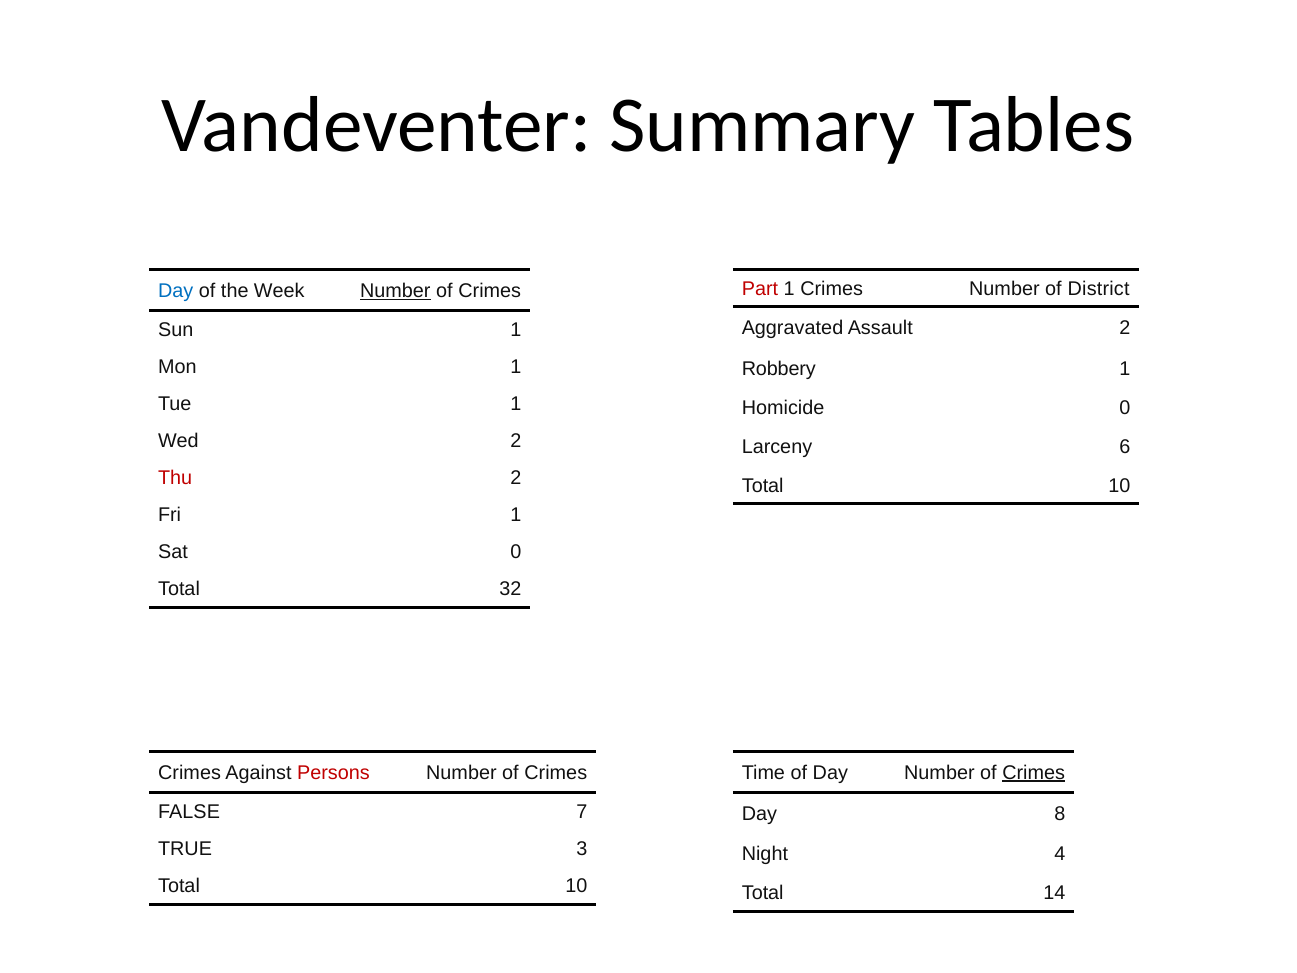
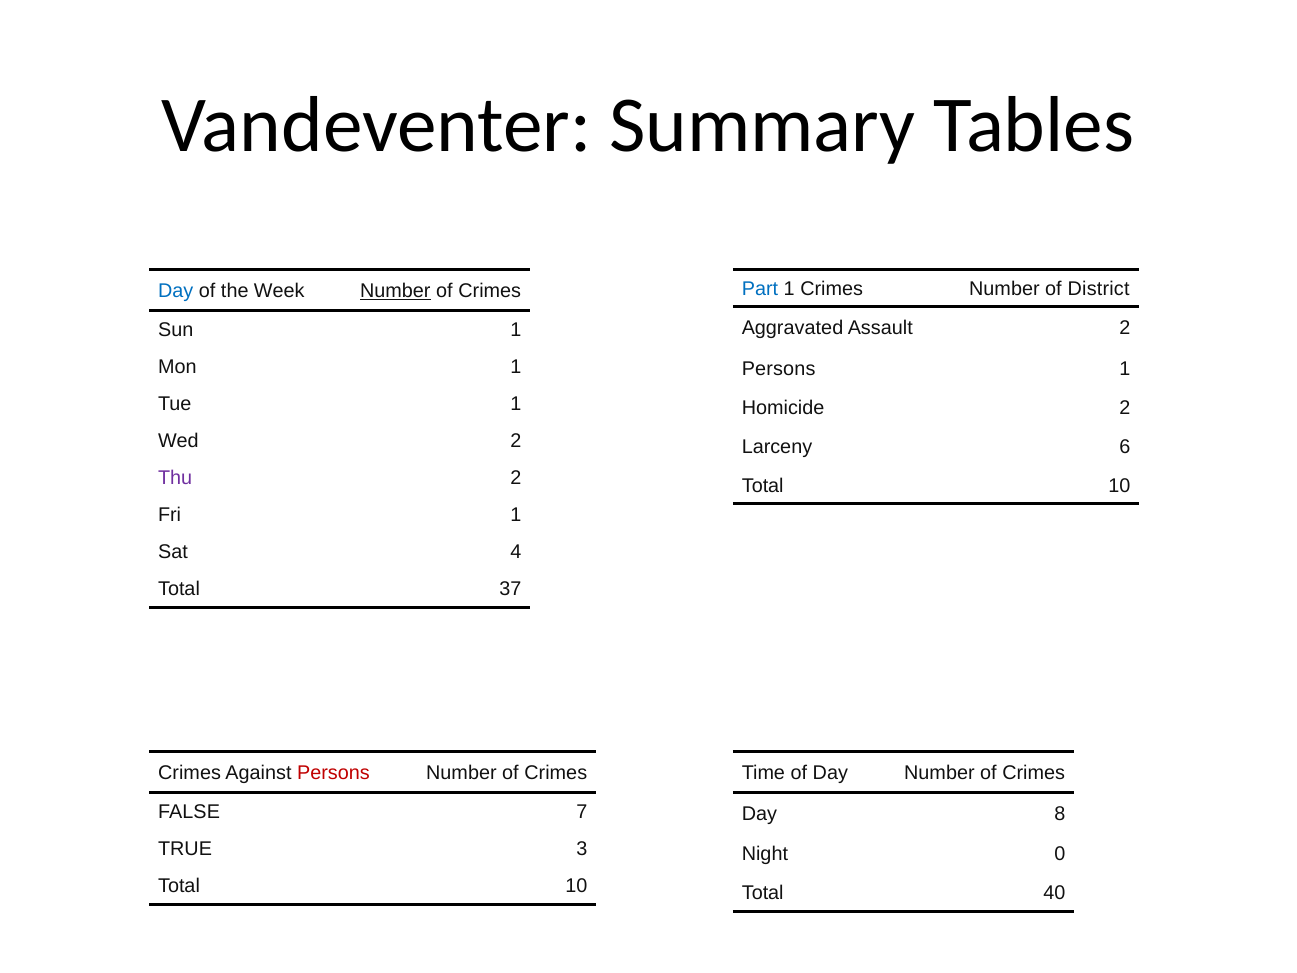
Part colour: red -> blue (760, 289)
Robbery: Robbery -> Persons (779, 369)
Homicide 0: 0 -> 2 (1125, 407)
Thu colour: red -> purple (175, 478)
Sat 0: 0 -> 4 (516, 552)
32: 32 -> 37 (510, 589)
Crimes underline: present -> none (1034, 772)
4: 4 -> 0 (1060, 854)
14: 14 -> 40 (1054, 893)
